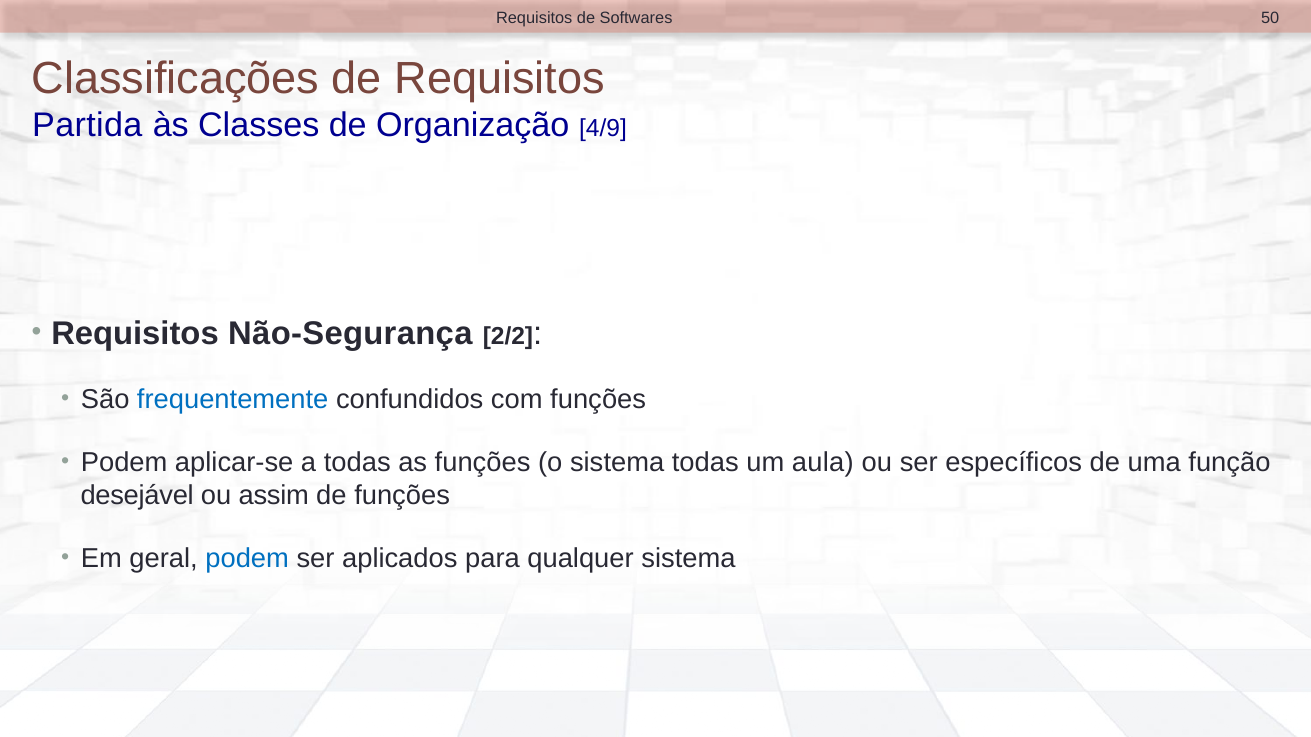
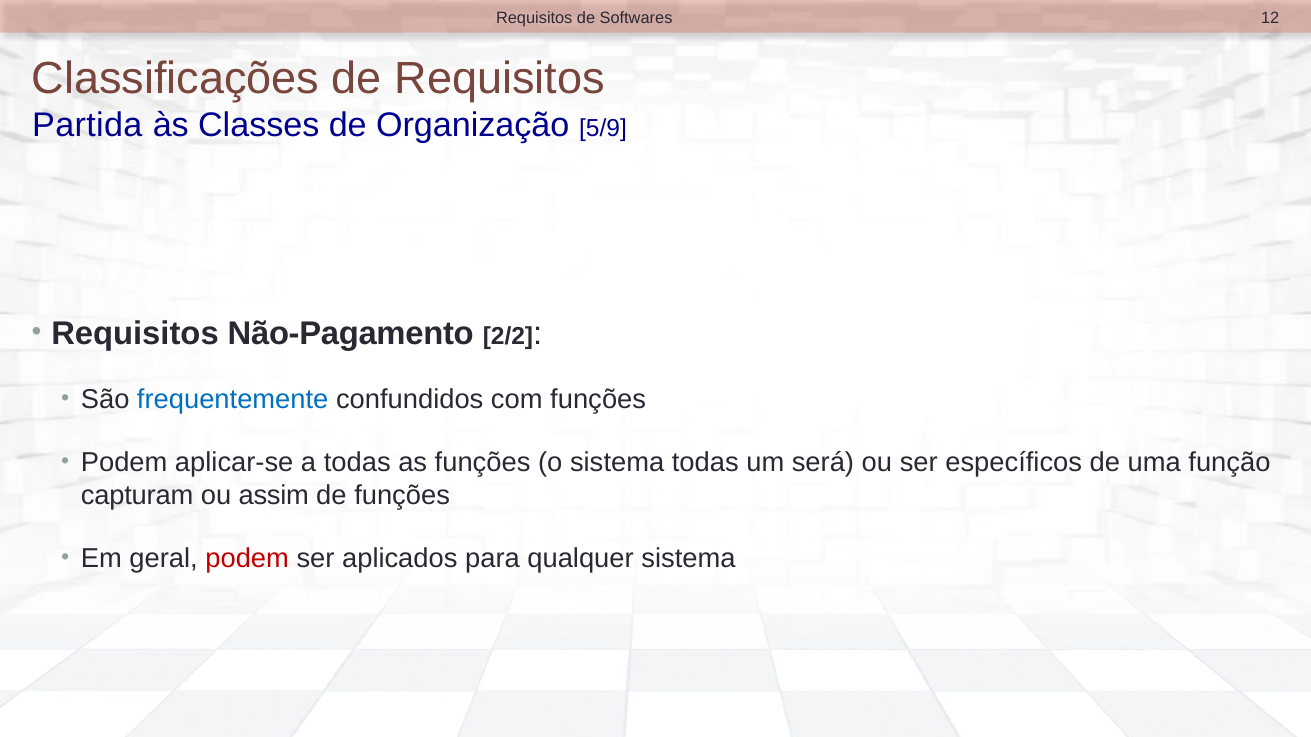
50: 50 -> 12 (1270, 19)
4/9: 4/9 -> 5/9 (603, 129)
Não-Segurança: Não-Segurança -> Não-Pagamento (351, 334)
aula: aula -> será (823, 463)
desejável: desejável -> capturam (137, 496)
podem colour: blue -> red (247, 559)
